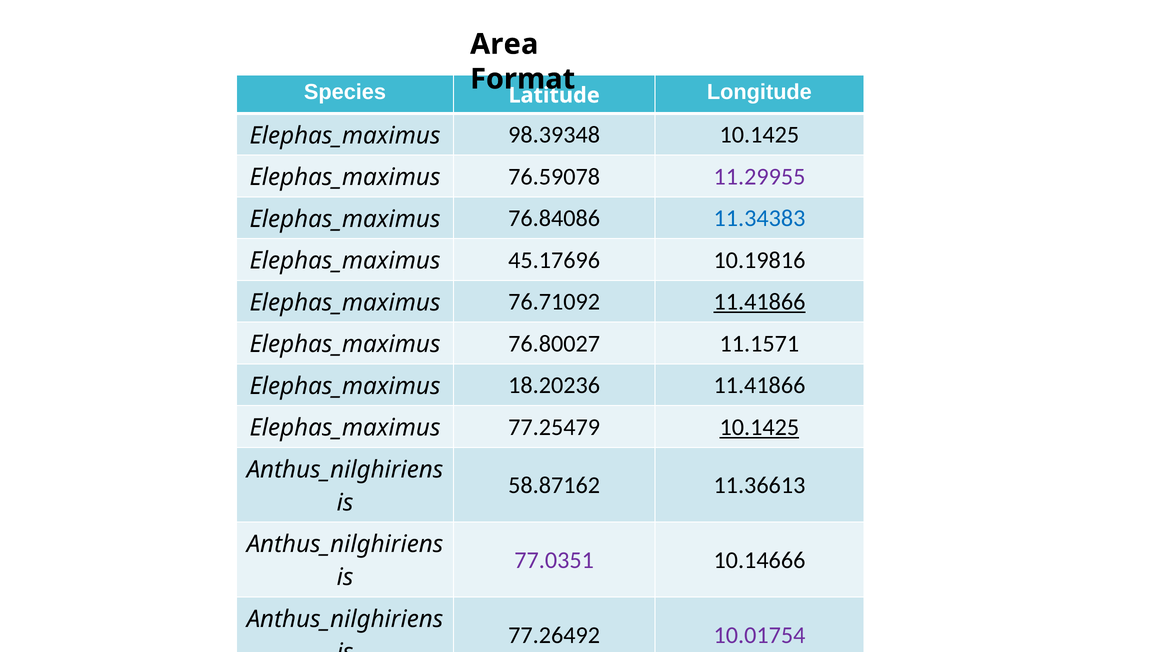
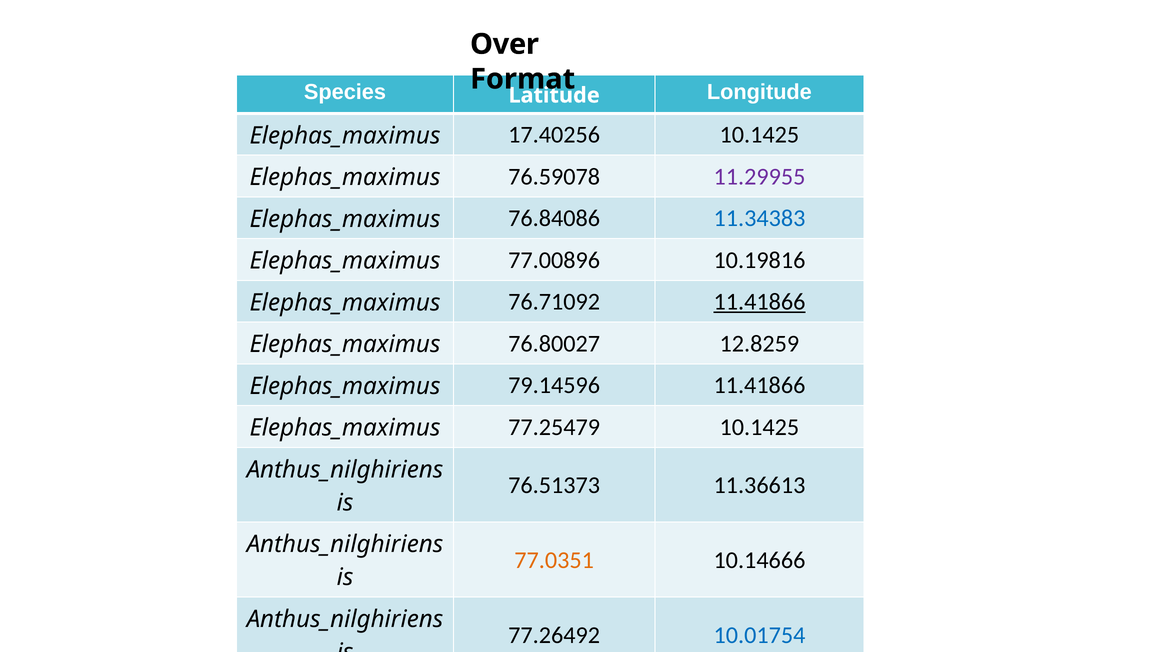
Area: Area -> Over (504, 44)
98.39348: 98.39348 -> 17.40256 (554, 135)
45.17696: 45.17696 -> 77.00896 (554, 260)
11.1571: 11.1571 -> 12.8259 (759, 344)
18.20236: 18.20236 -> 79.14596 (554, 385)
10.1425 underline: present -> none (759, 427)
58.87162: 58.87162 -> 76.51373 (554, 485)
77.0351 colour: purple -> orange (554, 560)
10.01754 colour: purple -> blue (759, 635)
